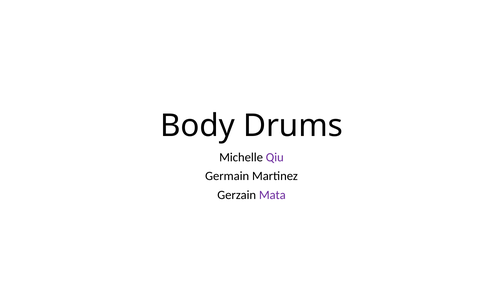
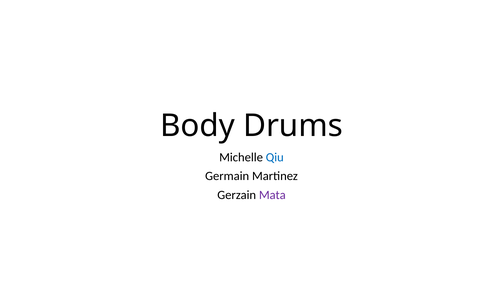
Qiu colour: purple -> blue (275, 157)
